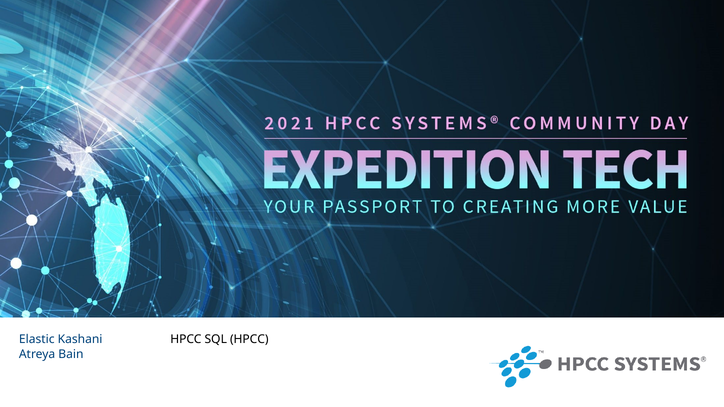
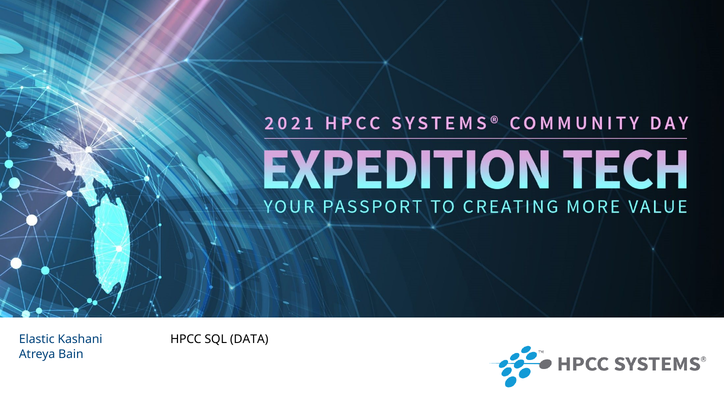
SQL HPCC: HPCC -> DATA (249, 339)
